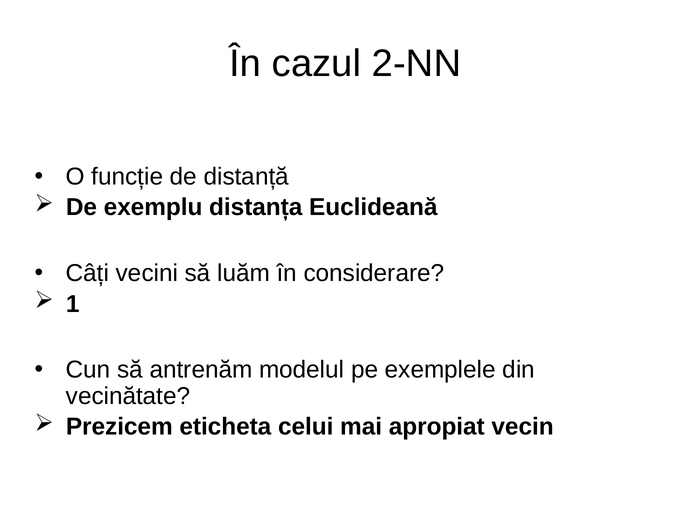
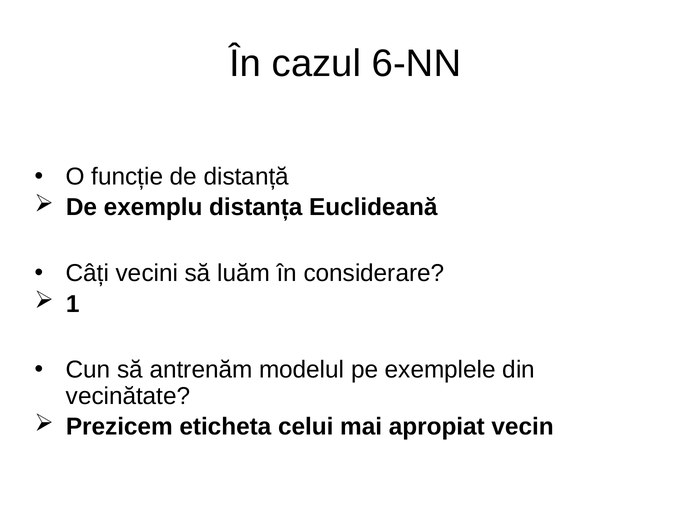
2-NN: 2-NN -> 6-NN (417, 64)
